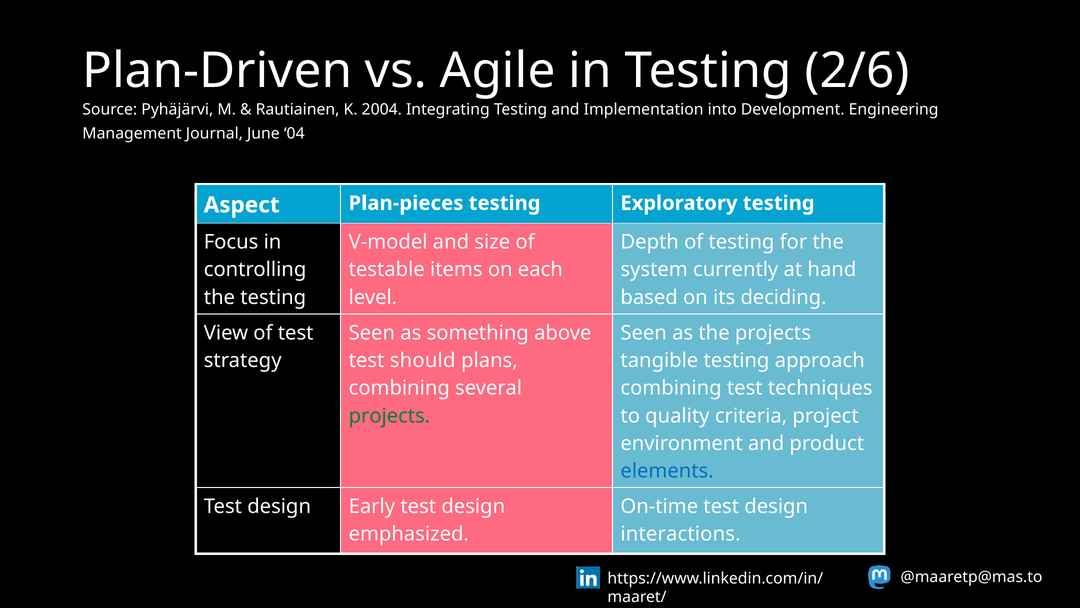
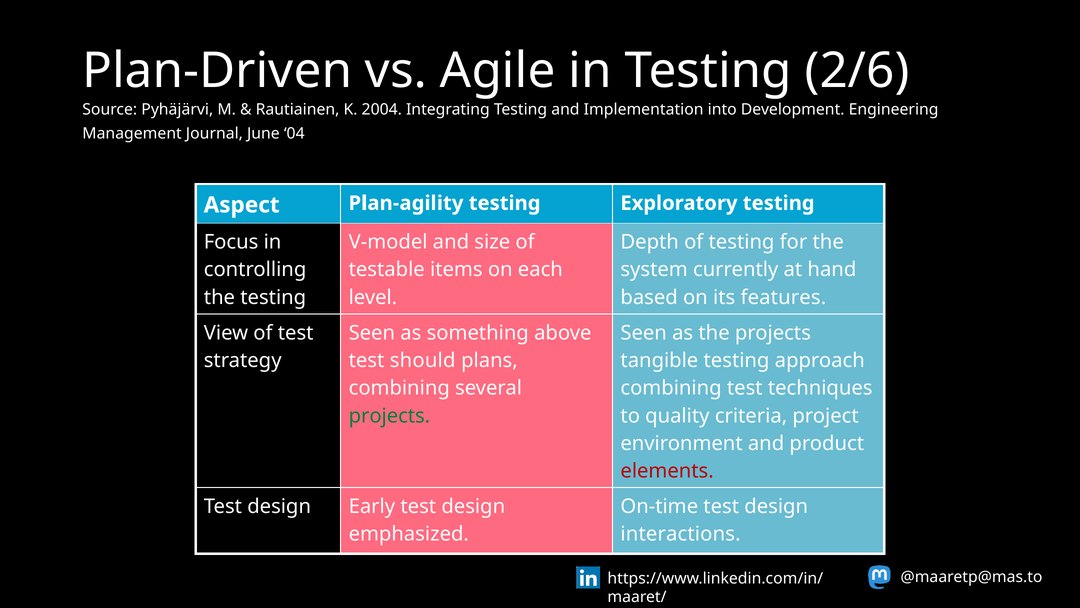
Plan-pieces: Plan-pieces -> Plan-agility (406, 203)
deciding: deciding -> features (783, 297)
elements colour: blue -> red (667, 471)
